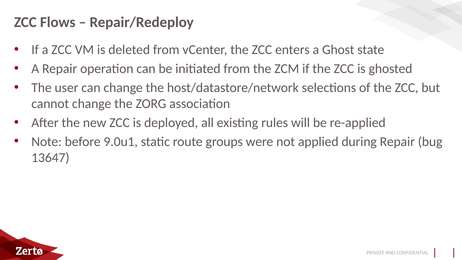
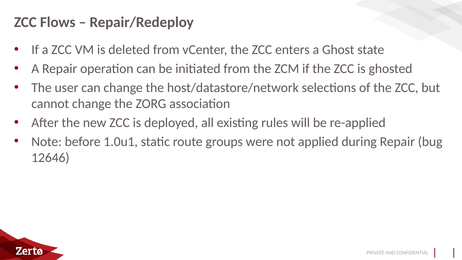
9.0u1: 9.0u1 -> 1.0u1 (121, 142)
13647: 13647 -> 12646 (50, 158)
